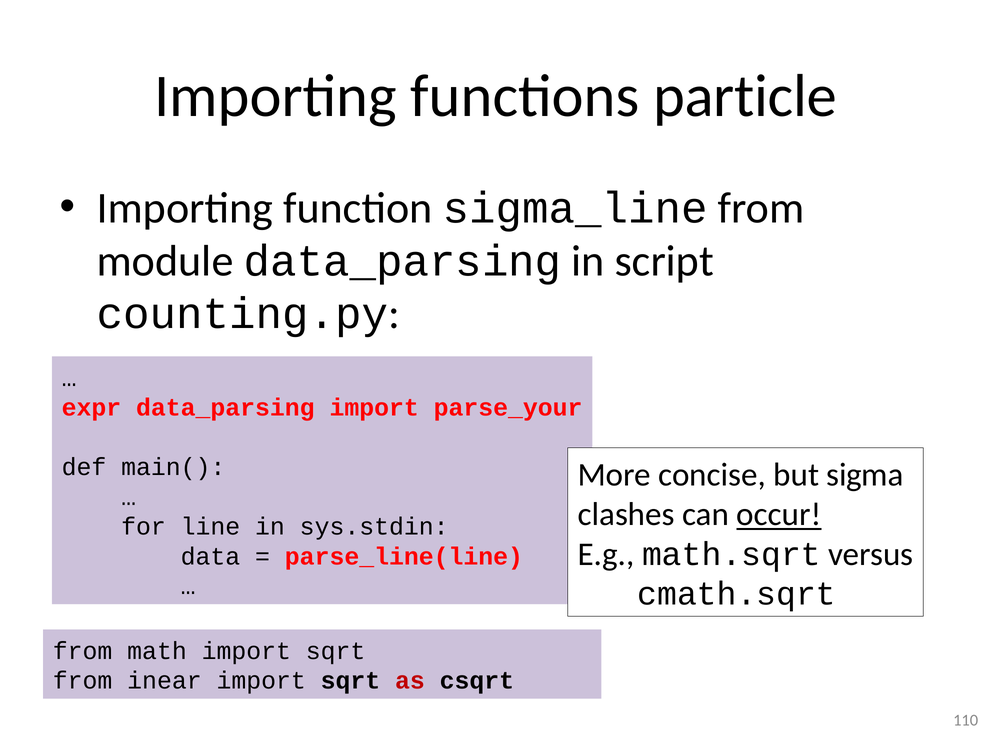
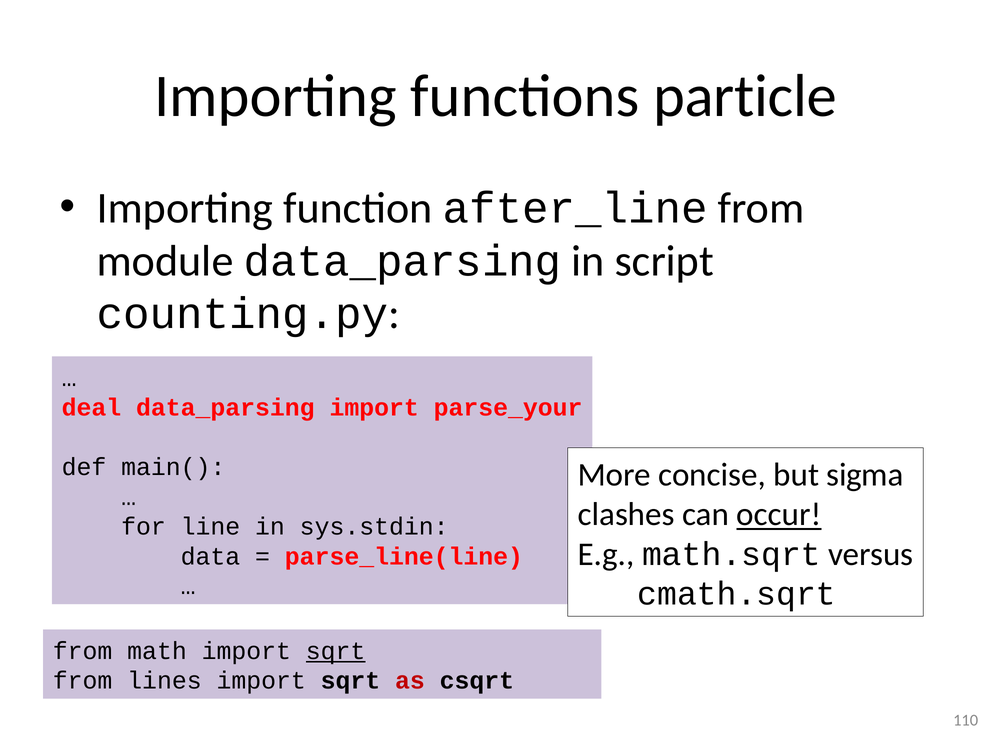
sigma_line: sigma_line -> after_line (575, 208)
expr: expr -> deal (91, 408)
sqrt underline: none -> present (336, 651)
inear: inear -> lines (164, 681)
